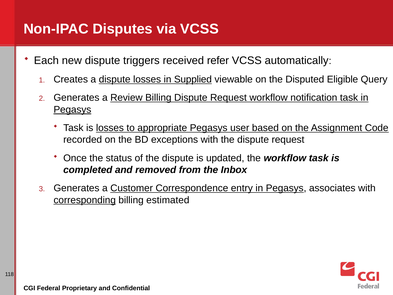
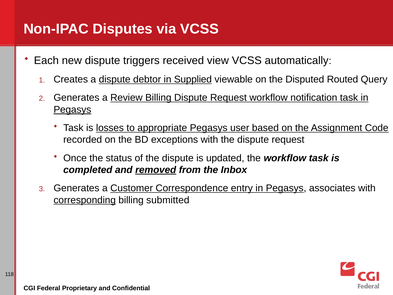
refer: refer -> view (218, 60)
dispute losses: losses -> debtor (147, 79)
Eligible: Eligible -> Routed (343, 79)
removed underline: none -> present (156, 170)
estimated: estimated -> submitted (168, 200)
